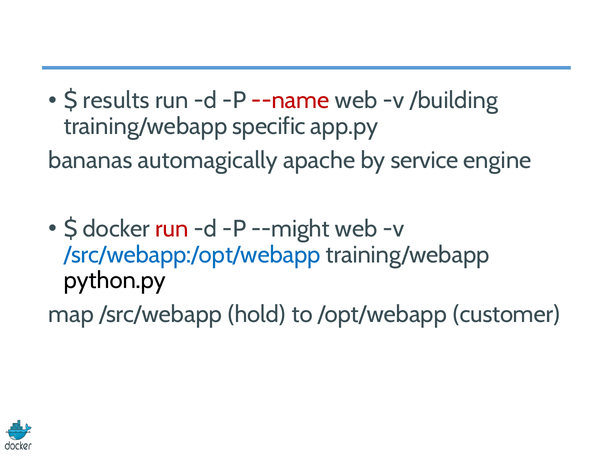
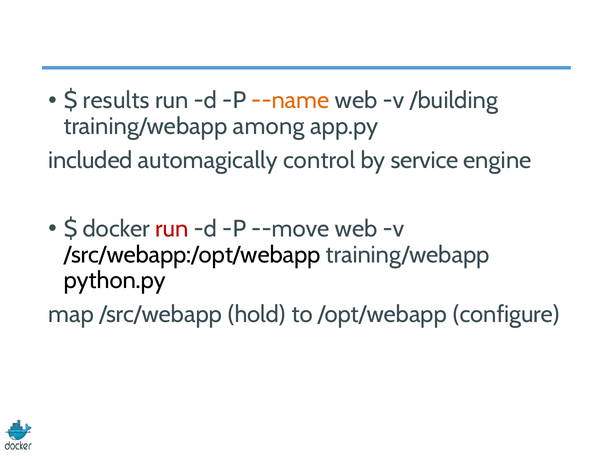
--name colour: red -> orange (290, 101)
specific: specific -> among (269, 127)
bananas: bananas -> included (90, 161)
apache: apache -> control (319, 161)
--might: --might -> --move (290, 229)
/src/webapp:/opt/webapp colour: blue -> black (192, 255)
customer: customer -> configure (506, 315)
